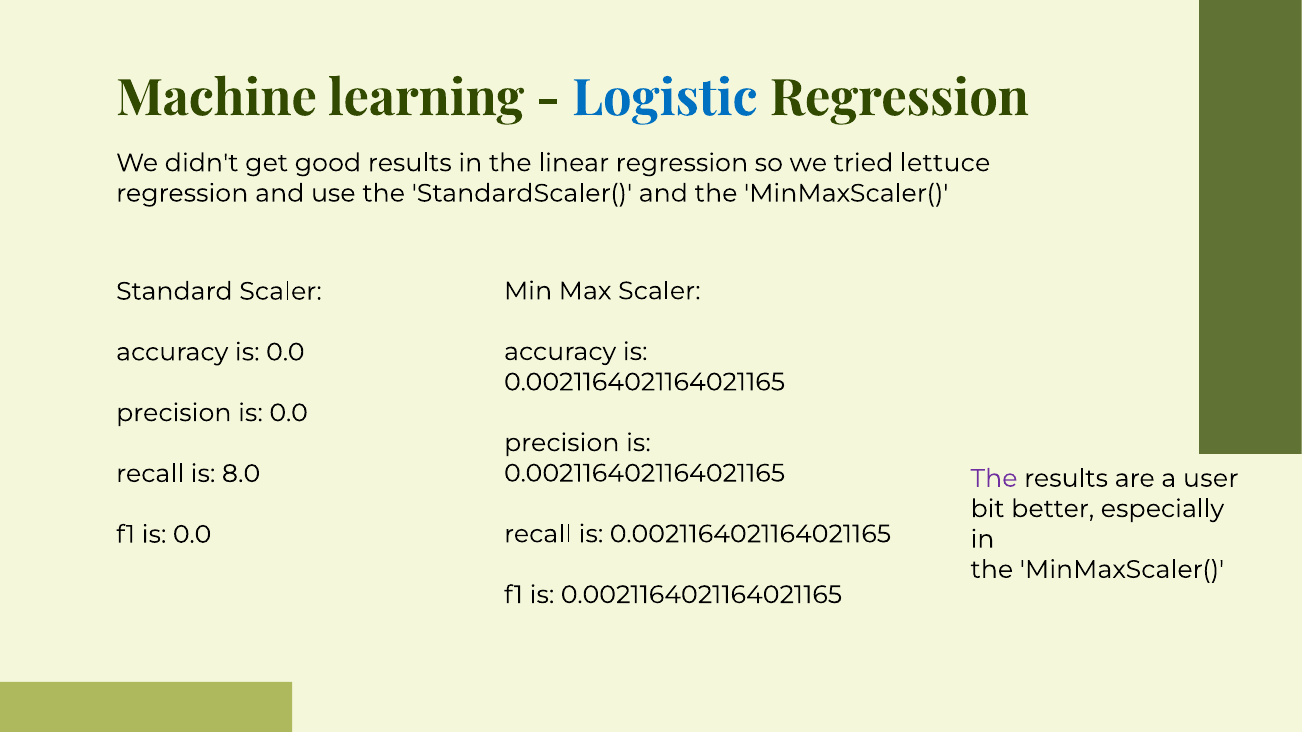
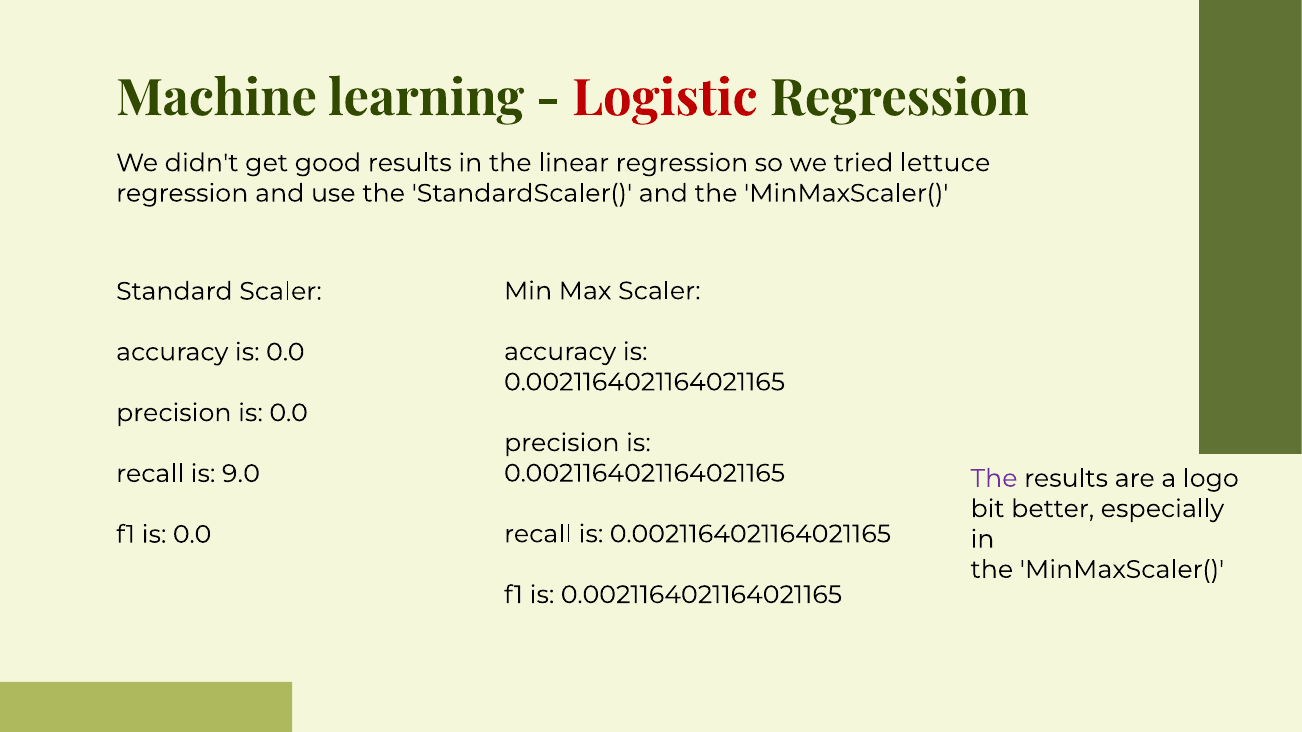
Logistic colour: blue -> red (665, 98)
8.0: 8.0 -> 9.0 (241, 474)
user: user -> logo (1211, 479)
